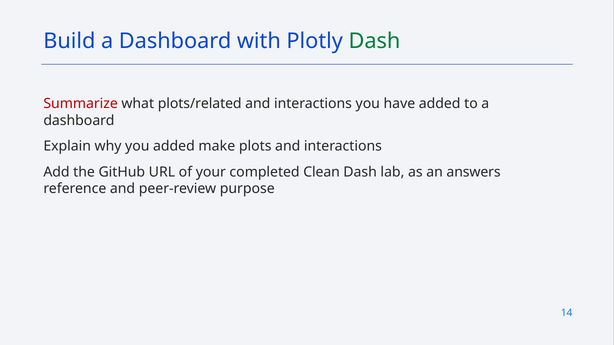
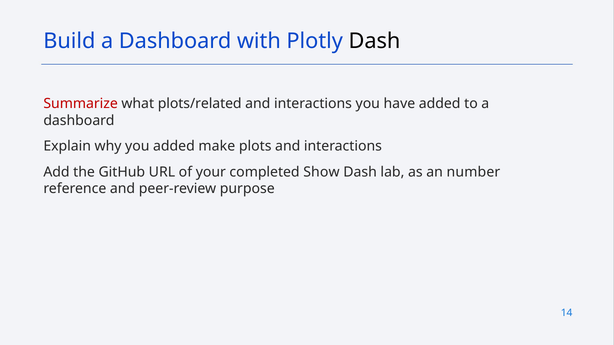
Dash colour: green -> black (374, 41)
Clean: Clean -> Show (321, 172)
answers: answers -> number (473, 172)
